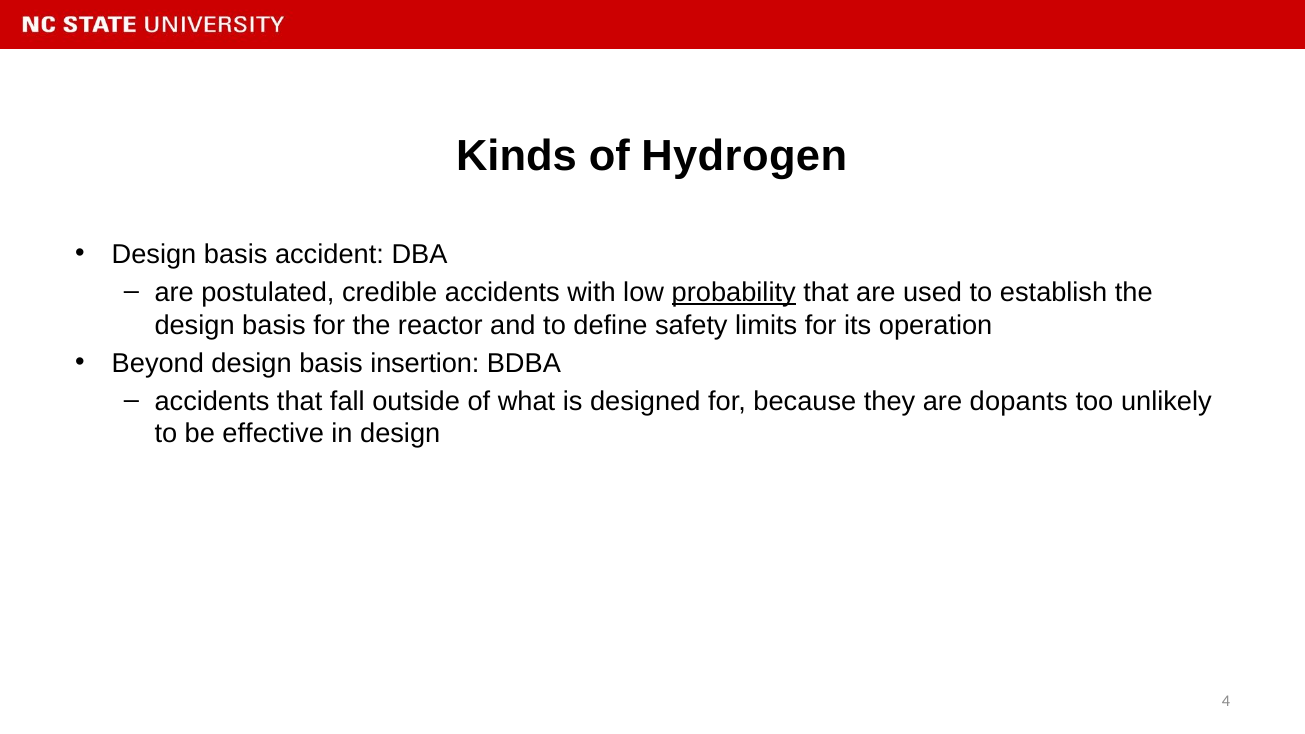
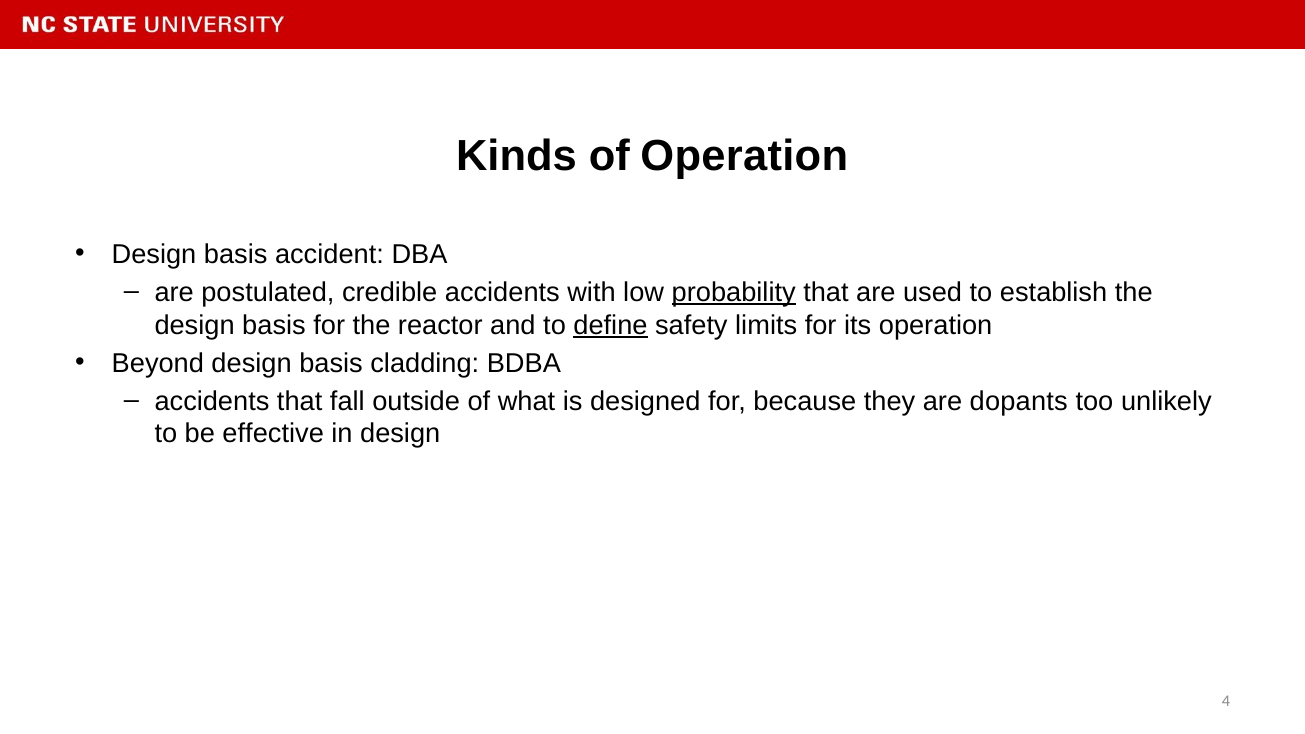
of Hydrogen: Hydrogen -> Operation (744, 157)
define underline: none -> present (610, 325)
insertion: insertion -> cladding (425, 363)
